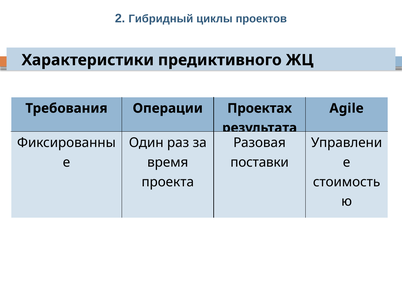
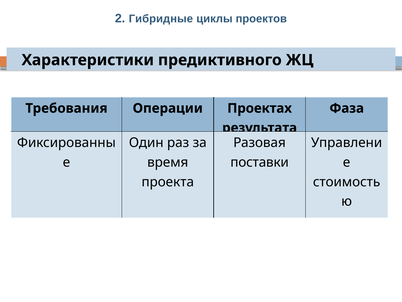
Гибридный: Гибридный -> Гибридные (161, 19)
Agile: Agile -> Фаза (347, 108)
